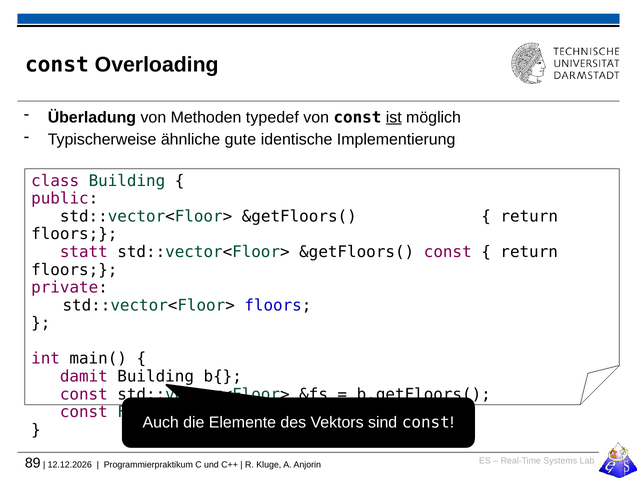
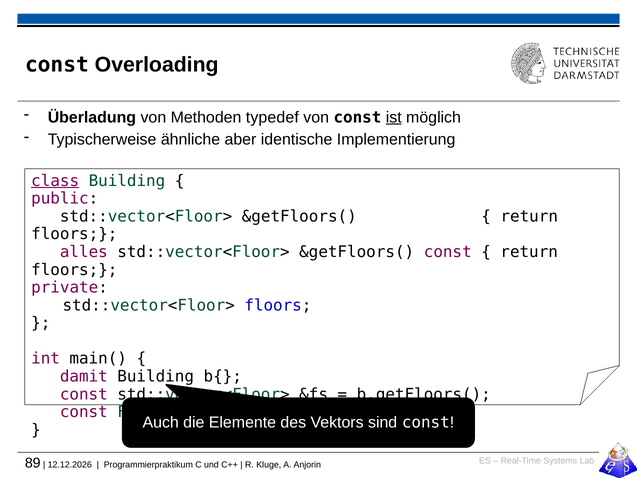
gute: gute -> aber (240, 140)
class underline: none -> present (55, 181)
statt: statt -> alles (84, 252)
